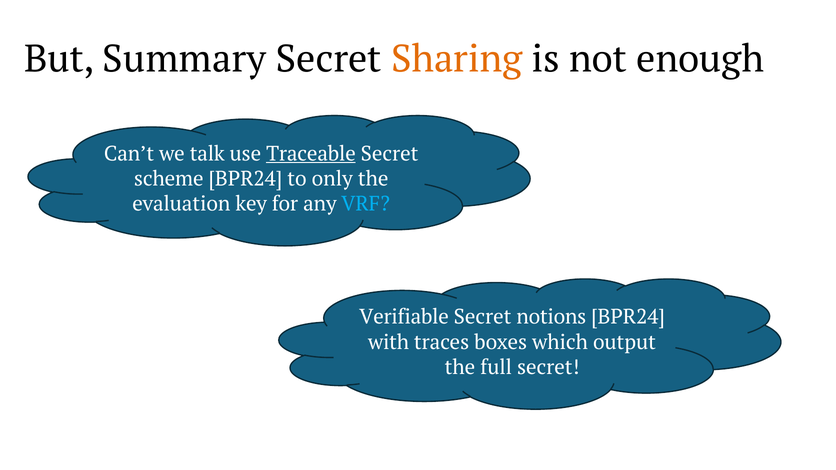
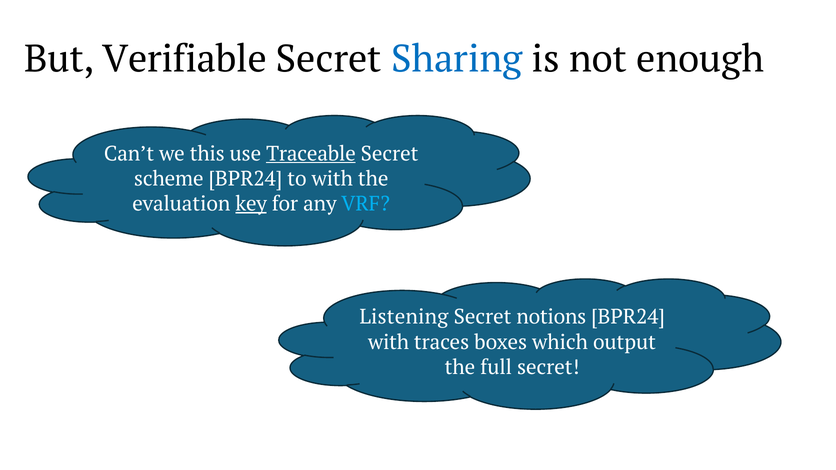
Summary: Summary -> Verifiable (185, 59)
Sharing colour: orange -> blue (457, 59)
talk: talk -> this (207, 154)
to only: only -> with (332, 179)
key underline: none -> present (251, 204)
Verifiable: Verifiable -> Listening (404, 317)
